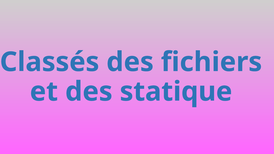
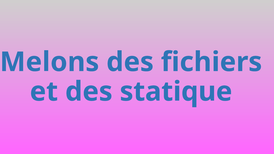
Classés: Classés -> Melons (49, 62)
